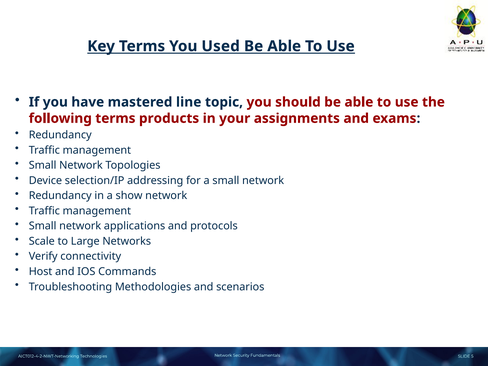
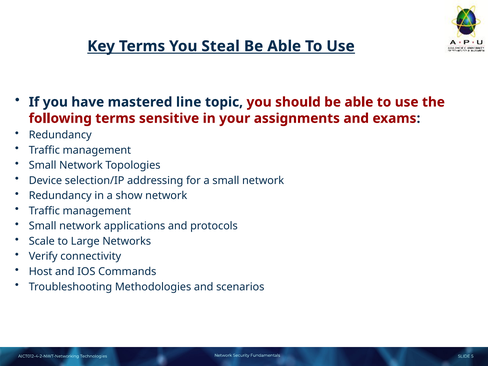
Used: Used -> Steal (221, 46)
products: products -> sensitive (169, 118)
